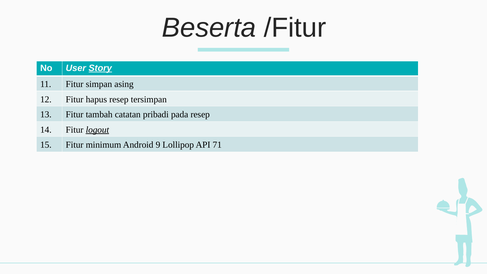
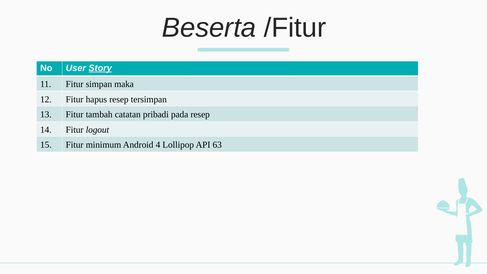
asing: asing -> maka (124, 84)
logout underline: present -> none (97, 130)
9: 9 -> 4 (158, 145)
71: 71 -> 63 (217, 145)
